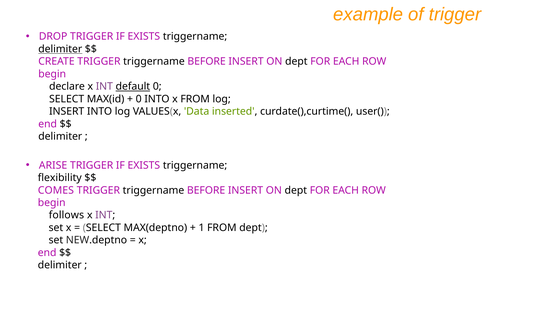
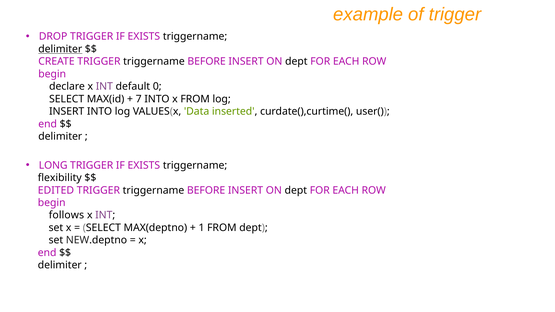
default underline: present -> none (133, 87)
0: 0 -> 7 (139, 99)
ARISE: ARISE -> LONG (53, 165)
COMES: COMES -> EDITED (56, 190)
